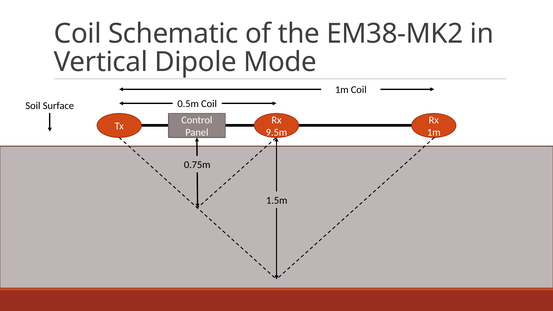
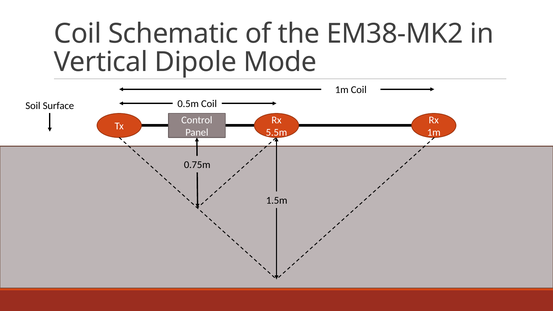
9.5m: 9.5m -> 5.5m (276, 132)
